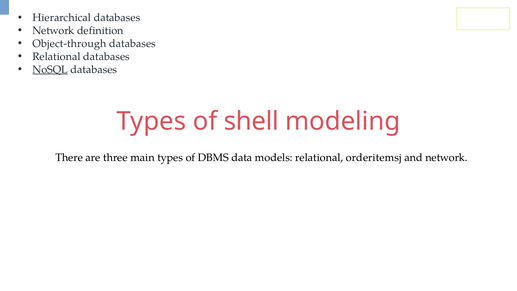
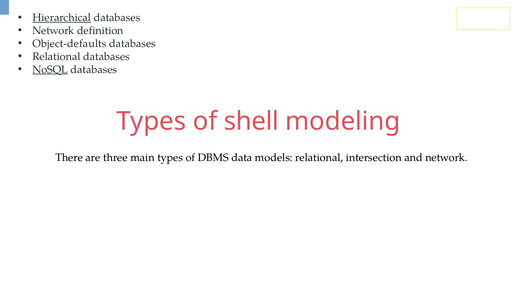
Hierarchical underline: none -> present (62, 18)
Object-through: Object-through -> Object-defaults (70, 44)
orderitemsj: orderitemsj -> intersection (374, 158)
